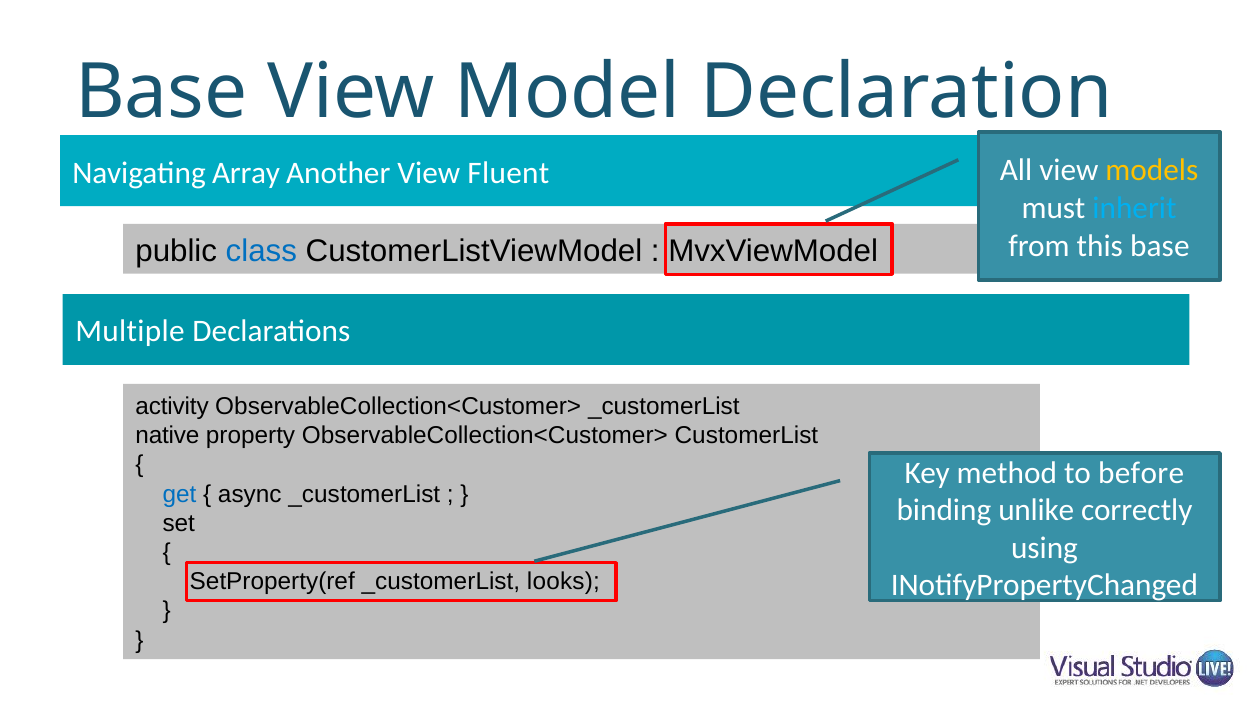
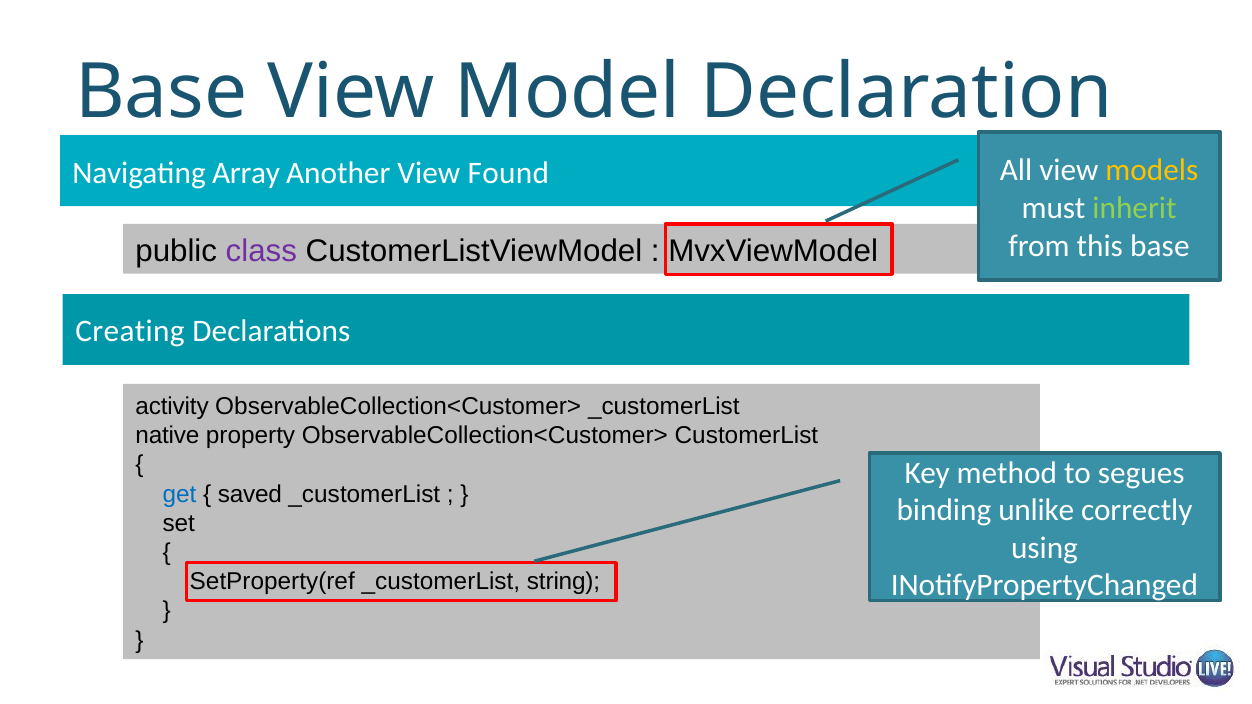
Fluent: Fluent -> Found (508, 173)
inherit colour: light blue -> light green (1134, 208)
class colour: blue -> purple (261, 251)
Multiple: Multiple -> Creating (130, 332)
before: before -> segues (1141, 473)
async: async -> saved (250, 494)
looks: looks -> string (564, 582)
